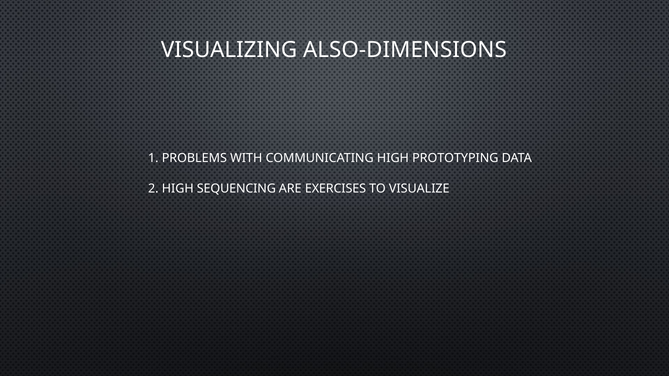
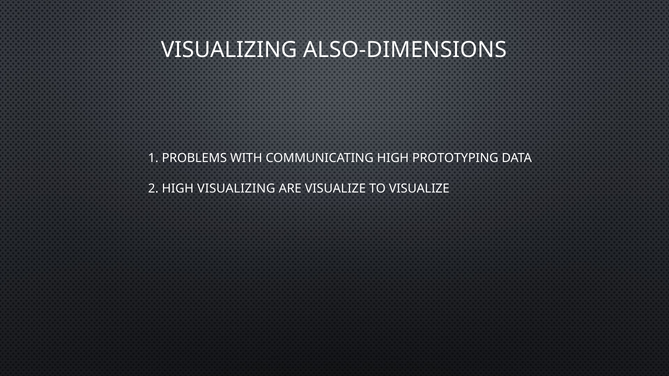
HIGH SEQUENCING: SEQUENCING -> VISUALIZING (236, 189)
ARE EXERCISES: EXERCISES -> VISUALIZE (335, 189)
